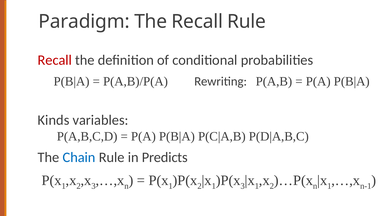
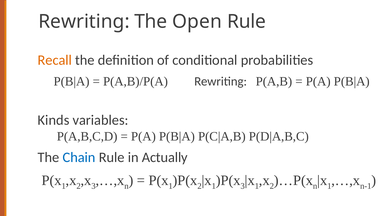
Paradigm: Paradigm -> Rewriting (84, 21)
The Recall: Recall -> Open (197, 21)
Recall colour: red -> orange (55, 60)
Predicts: Predicts -> Actually (165, 157)
